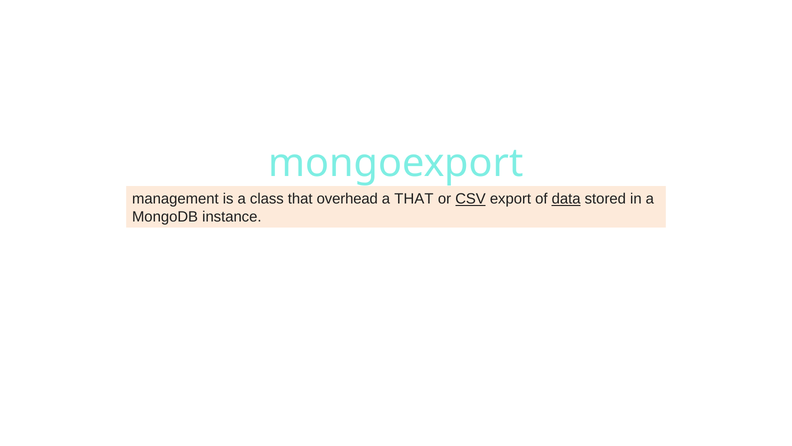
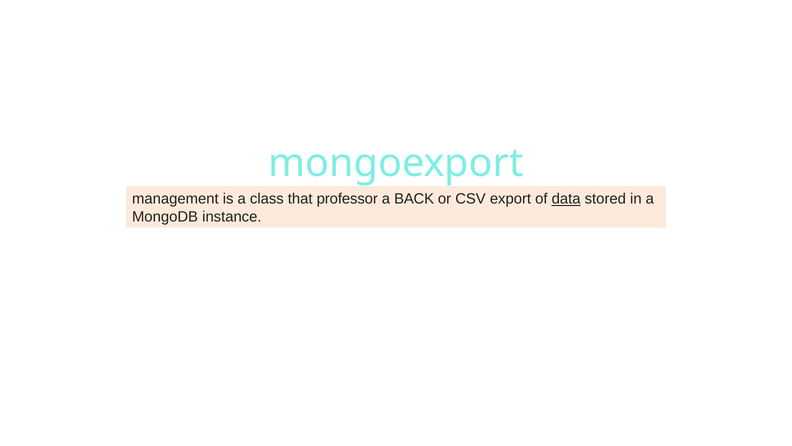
overhead: overhead -> professor (347, 199)
a THAT: THAT -> BACK (414, 199)
CSV underline: present -> none (471, 199)
